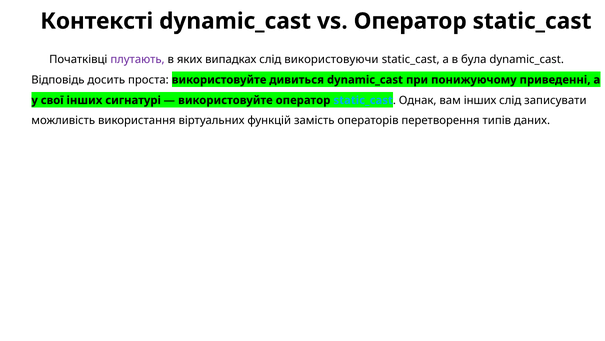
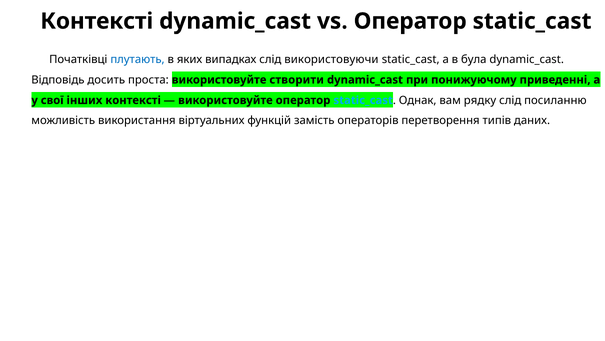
плутають colour: purple -> blue (138, 59)
дивиться: дивиться -> створити (297, 80)
інших сигнатурі: сигнатурі -> контексті (133, 100)
вам інших: інших -> рядку (480, 100)
записувати: записувати -> посиланню (555, 100)
